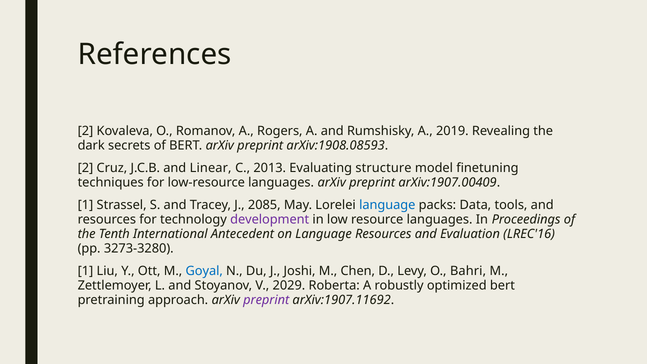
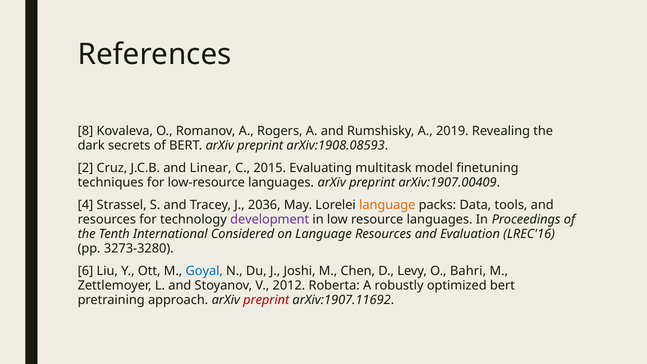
2: 2 -> 8 (85, 131)
2013: 2013 -> 2015 (270, 168)
structure: structure -> multitask (384, 168)
1: 1 -> 4 (85, 205)
2085: 2085 -> 2036 (264, 205)
language colour: blue -> orange (387, 205)
Antecedent: Antecedent -> Considered (243, 234)
1: 1 -> 6 (85, 271)
2029: 2029 -> 2012 (289, 285)
preprint colour: purple -> red (266, 300)
